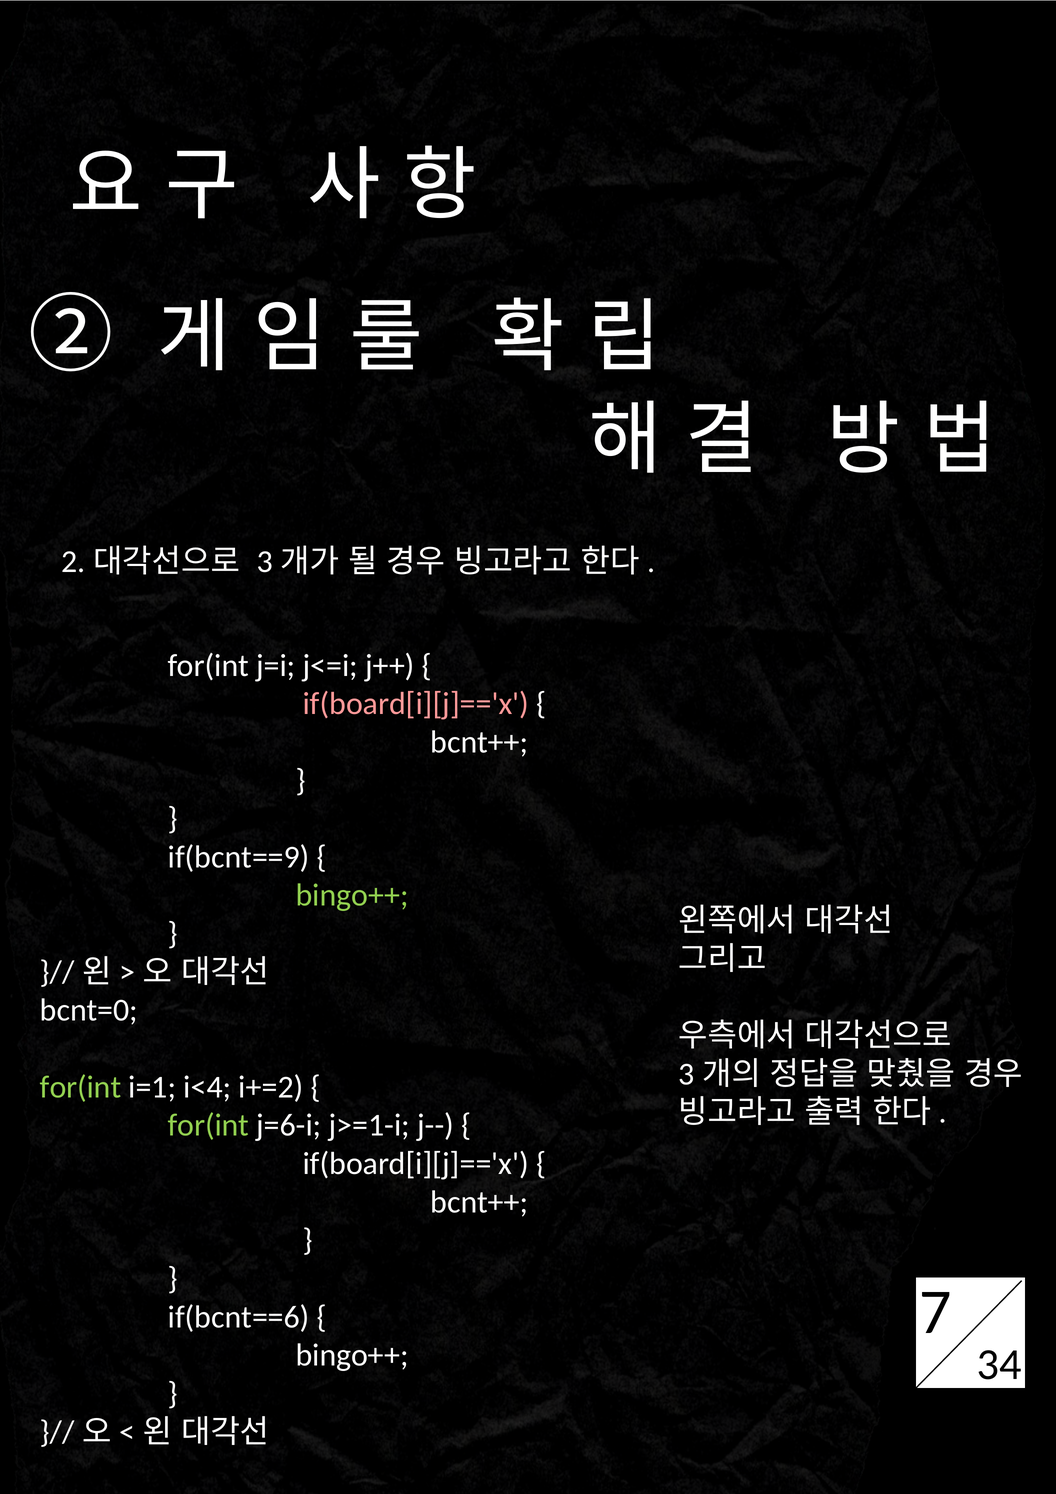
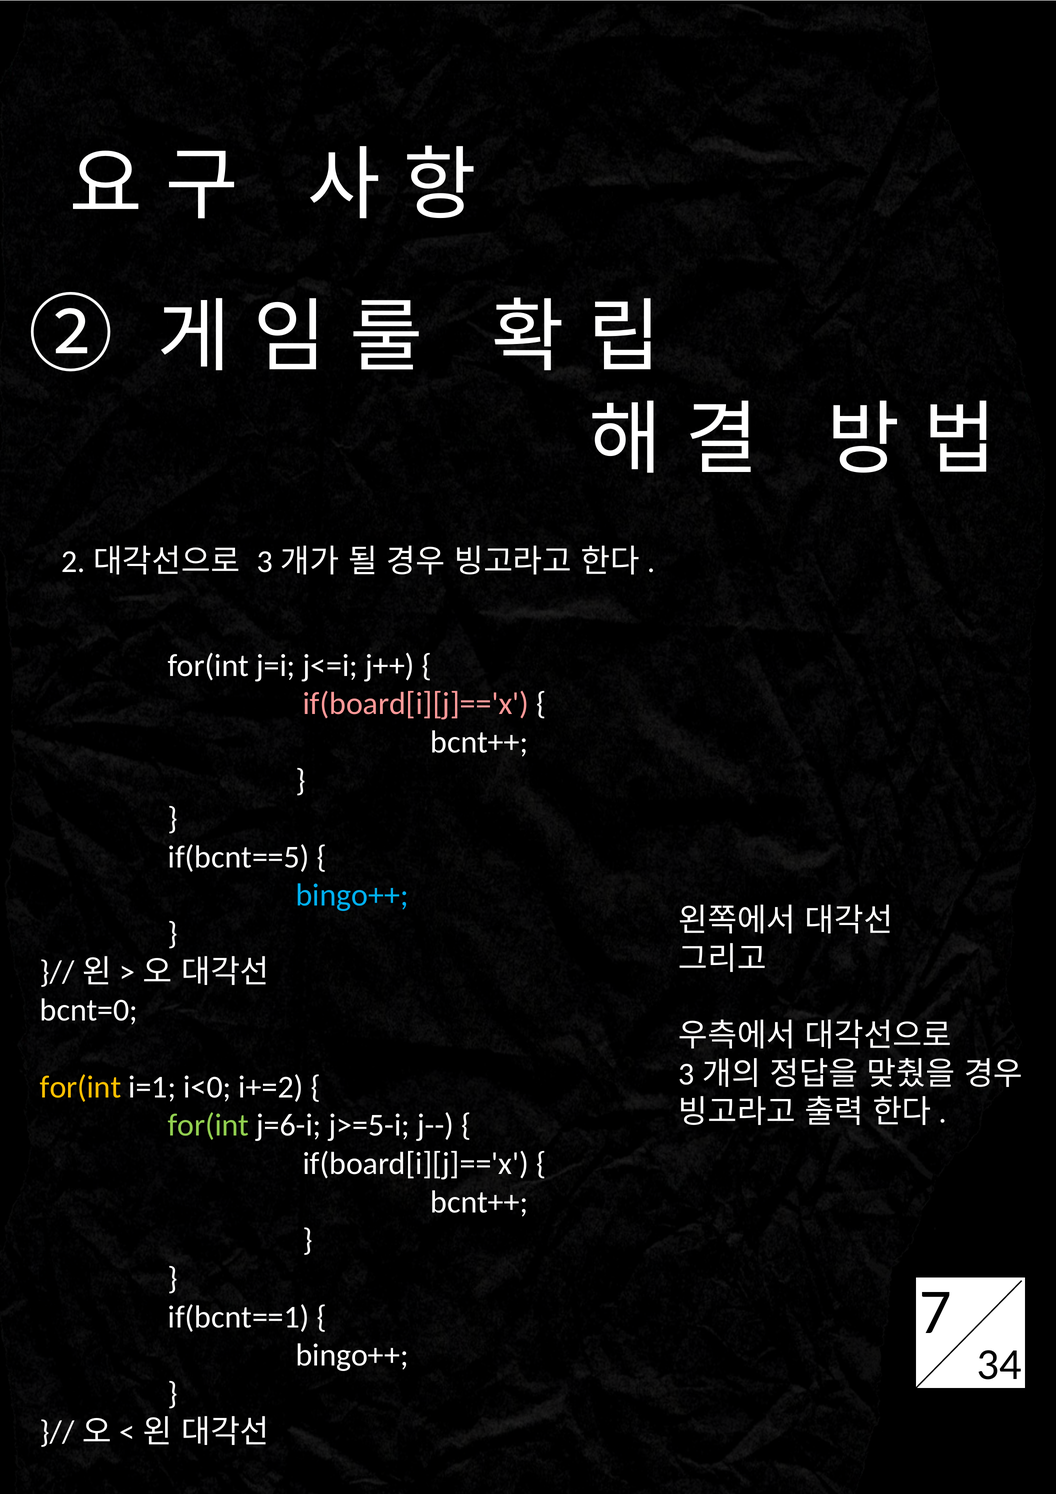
if(bcnt==9: if(bcnt==9 -> if(bcnt==5 (239, 857)
bingo++ colour: light green -> light blue (352, 896)
for(int colour: light green -> yellow (81, 1087)
i<4: i<4 -> i<0 (207, 1087)
j>=1-i: j>=1-i -> j>=5-i (369, 1126)
if(bcnt==6: if(bcnt==6 -> if(bcnt==1 (239, 1317)
